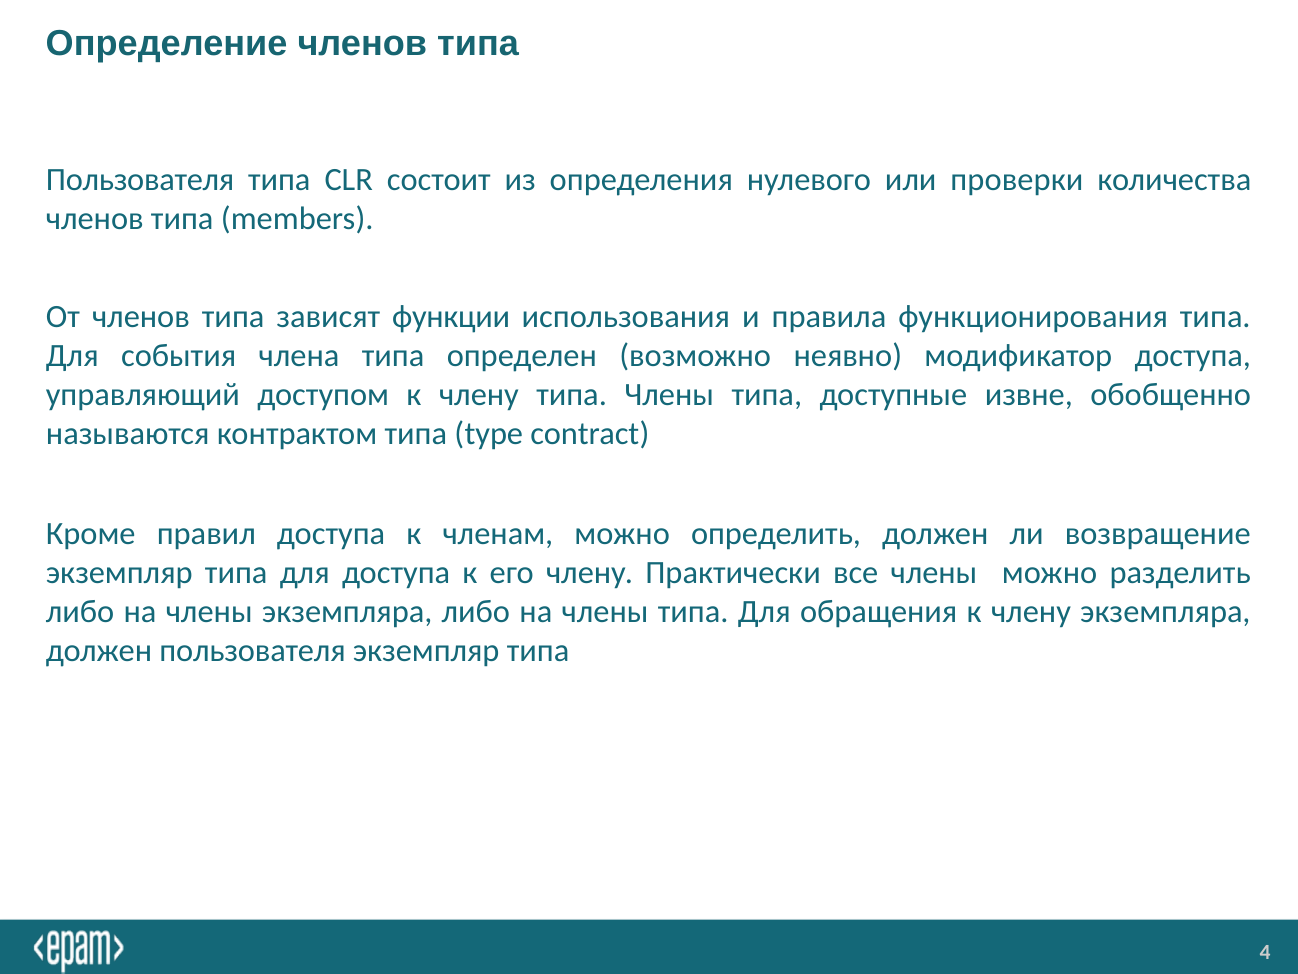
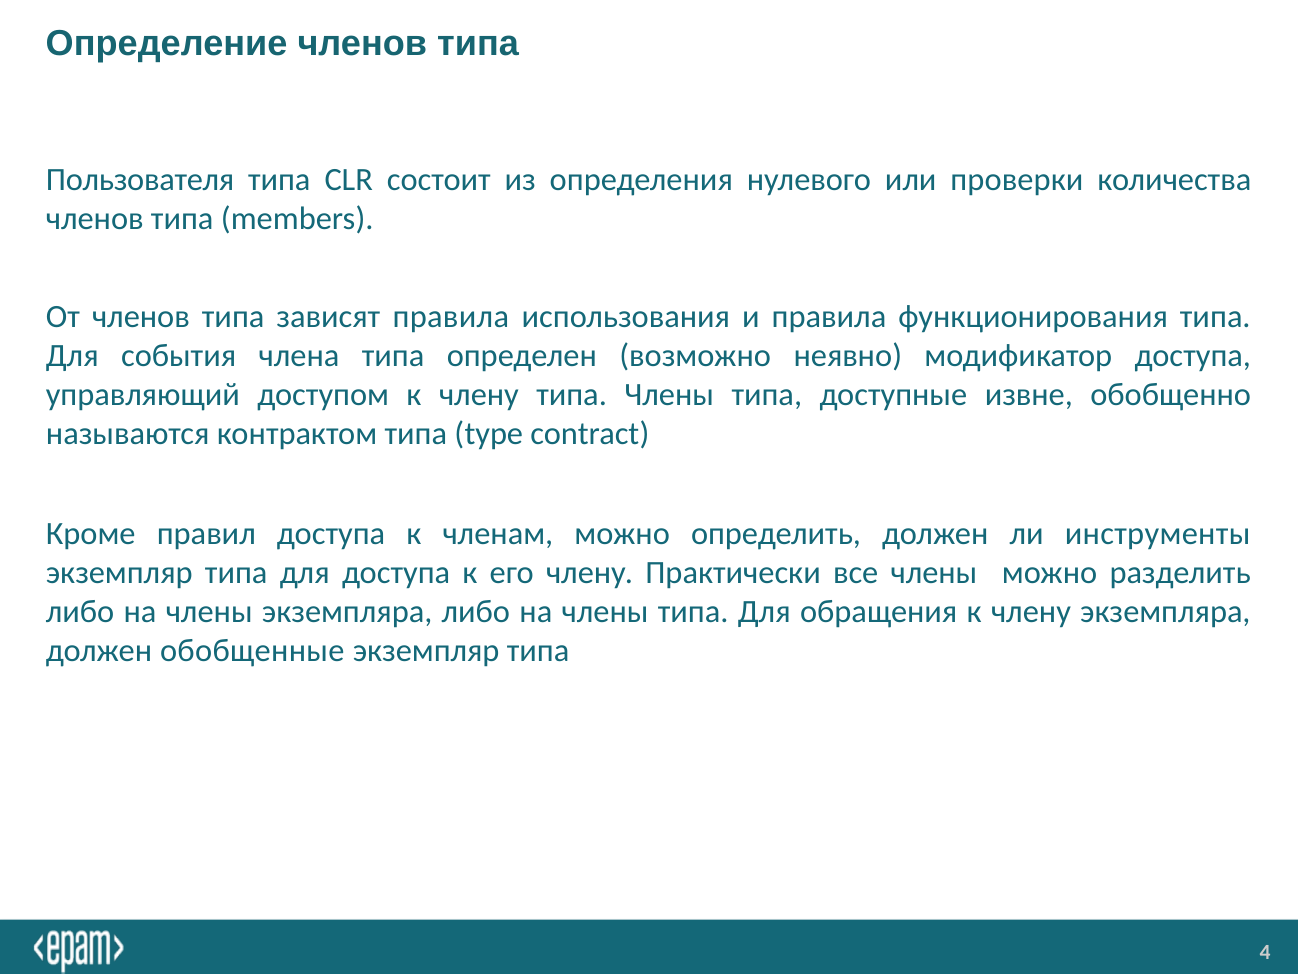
зависят функции: функции -> правила (451, 317)
возвращение: возвращение -> инструменты (1158, 533)
должен пользователя: пользователя -> обобщенные (252, 650)
